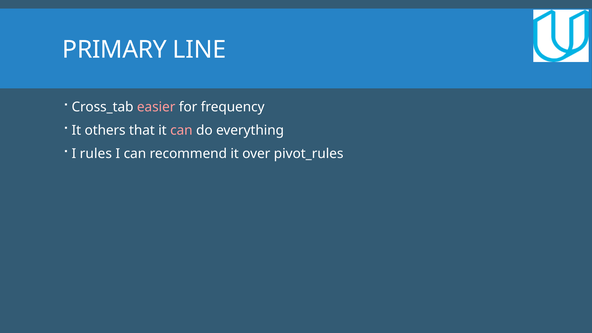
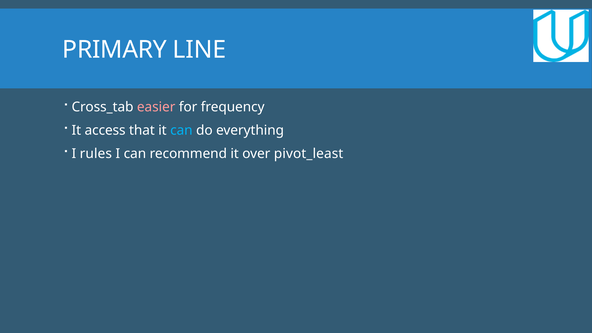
others: others -> access (105, 130)
can colour: pink -> light blue (181, 130)
pivot_rules: pivot_rules -> pivot_least (309, 154)
